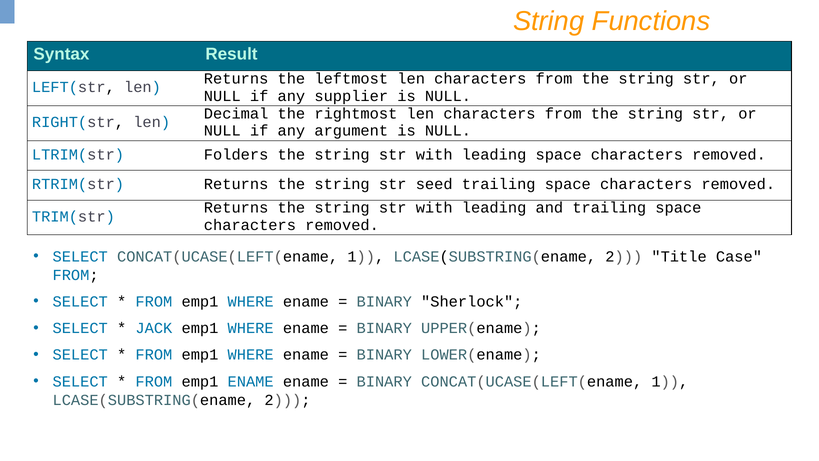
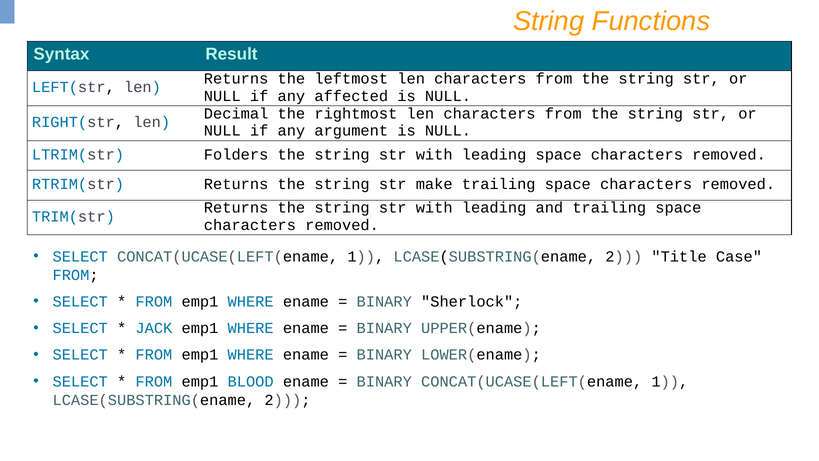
supplier: supplier -> affected (351, 96)
seed: seed -> make (434, 184)
emp1 ENAME: ENAME -> BLOOD (251, 381)
